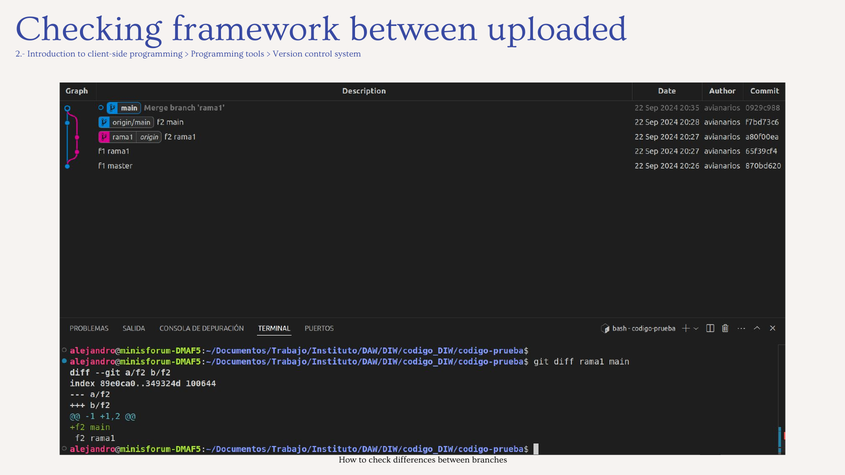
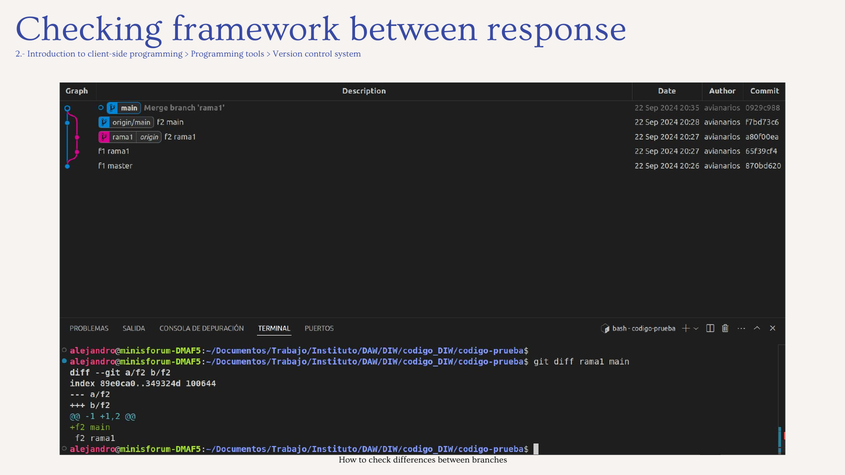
uploaded: uploaded -> response (557, 28)
